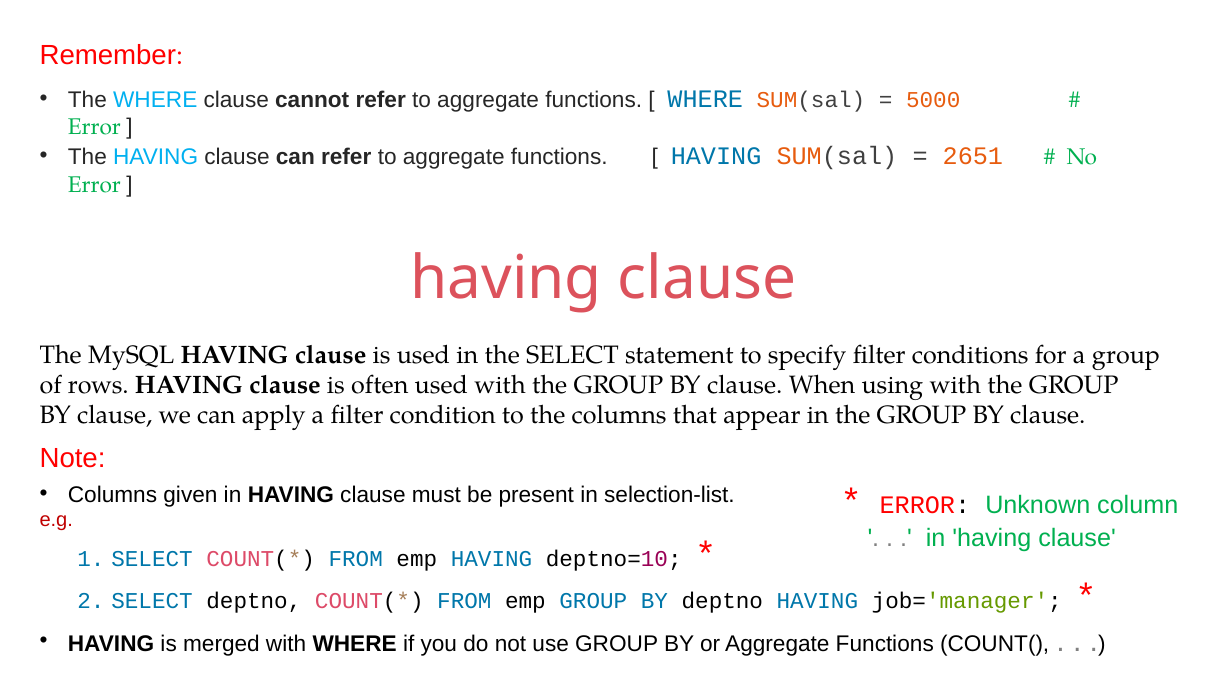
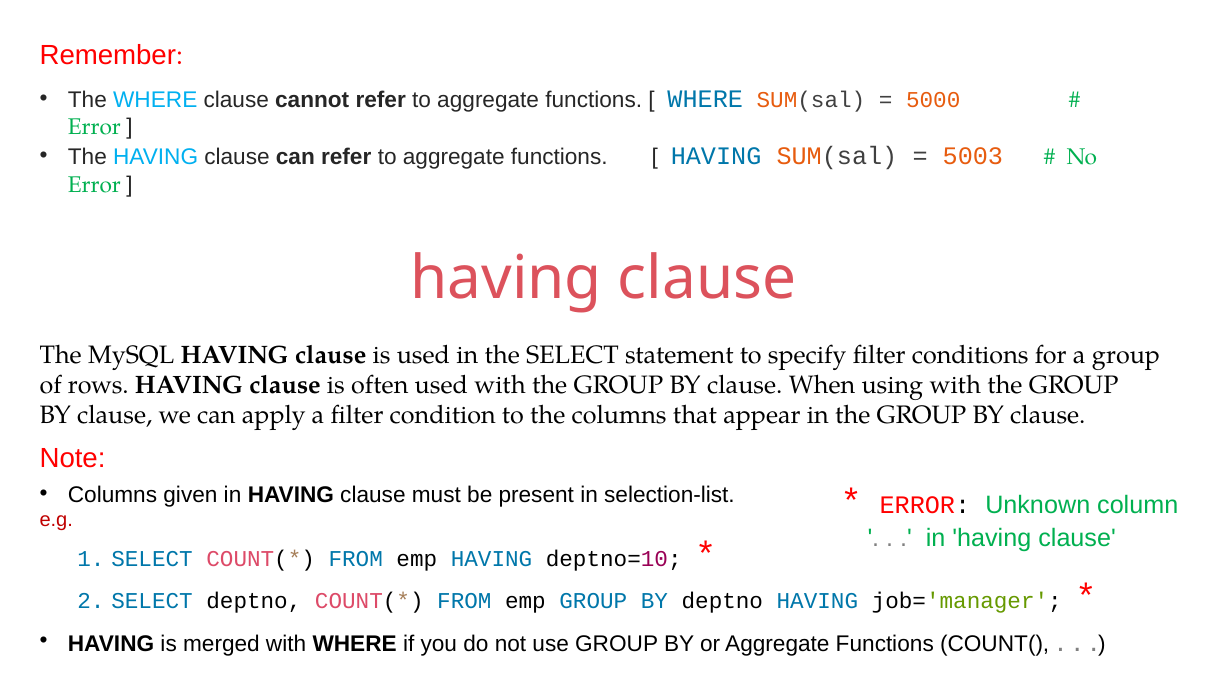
2651: 2651 -> 5003 (973, 156)
